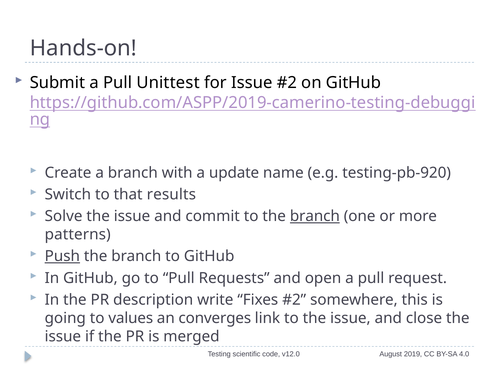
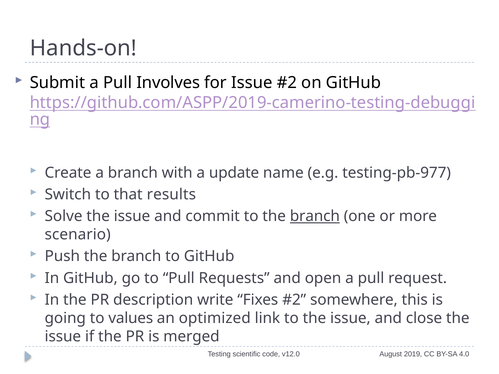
Unittest: Unittest -> Involves (168, 83)
testing-pb-920: testing-pb-920 -> testing-pb-977 (397, 173)
patterns: patterns -> scenario (78, 235)
Push underline: present -> none (62, 256)
converges: converges -> optimized (215, 318)
